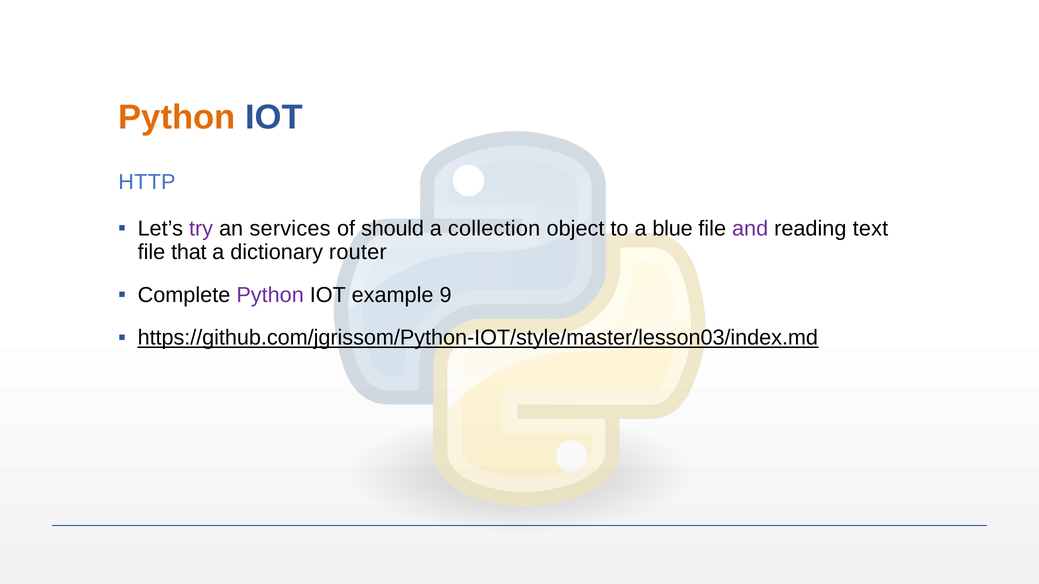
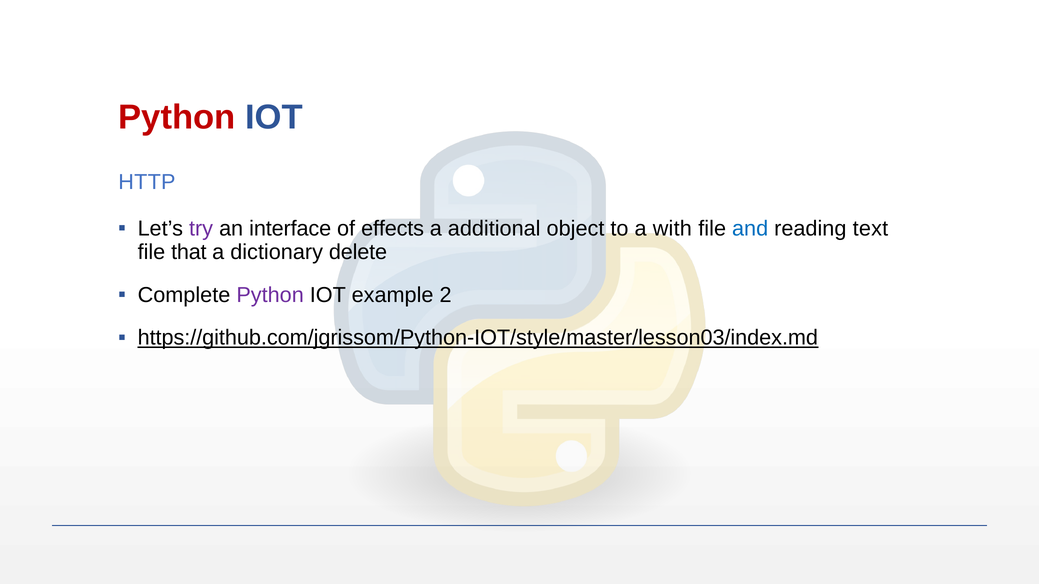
Python colour: orange -> red (177, 117)
services: services -> interface (290, 229)
should: should -> effects (393, 229)
collection: collection -> additional (494, 229)
blue: blue -> with (672, 229)
and colour: purple -> blue (750, 229)
router: router -> delete (358, 252)
9: 9 -> 2 (446, 295)
